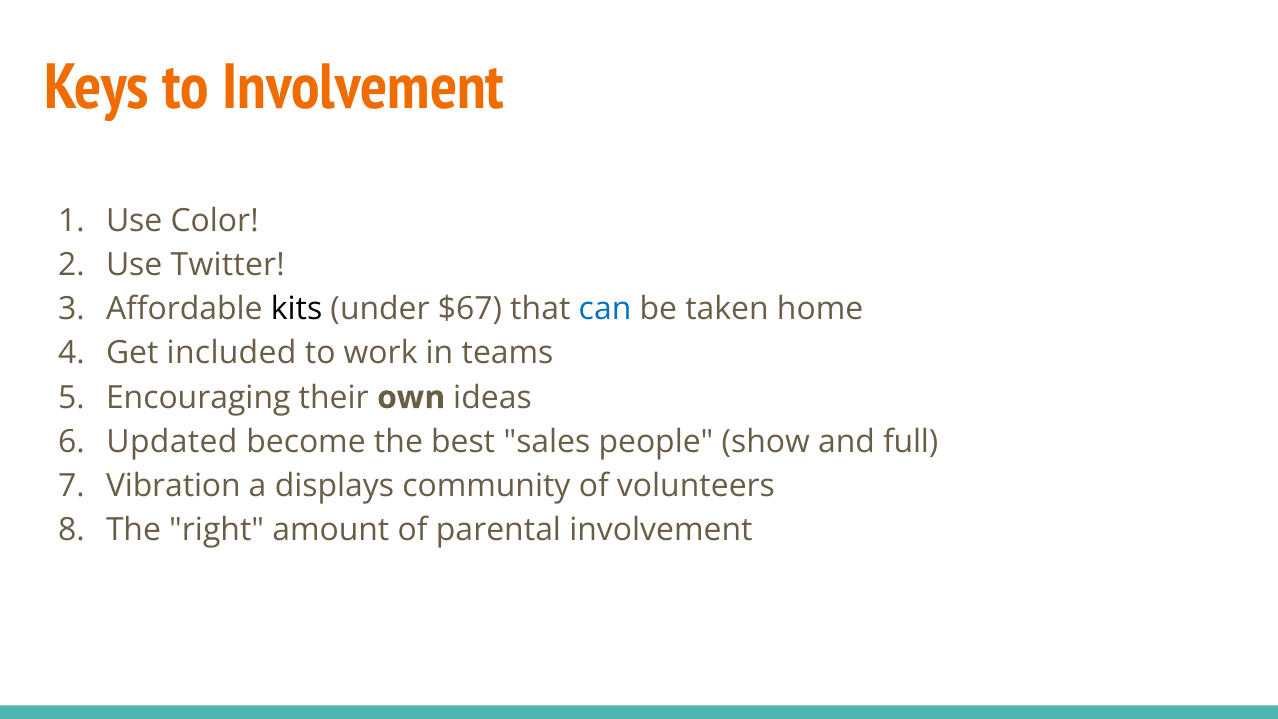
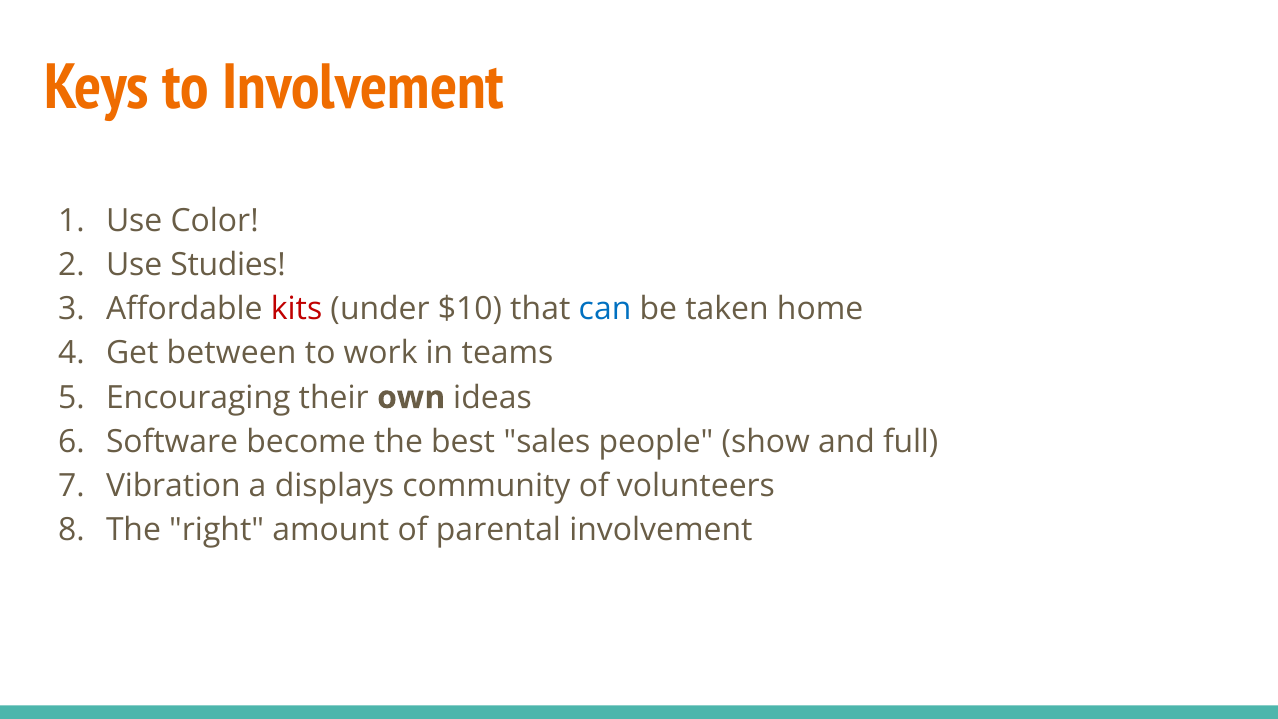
Twitter: Twitter -> Studies (228, 265)
kits colour: black -> red (297, 309)
$67: $67 -> $10 (470, 309)
included: included -> between (232, 353)
Updated: Updated -> Software (172, 442)
